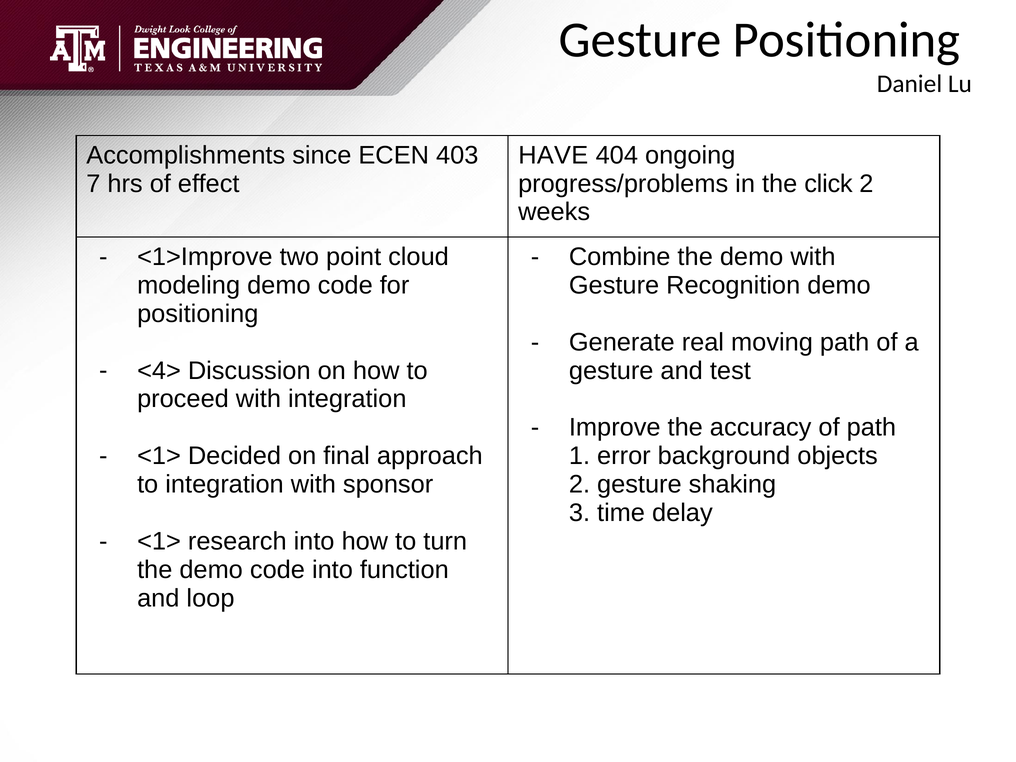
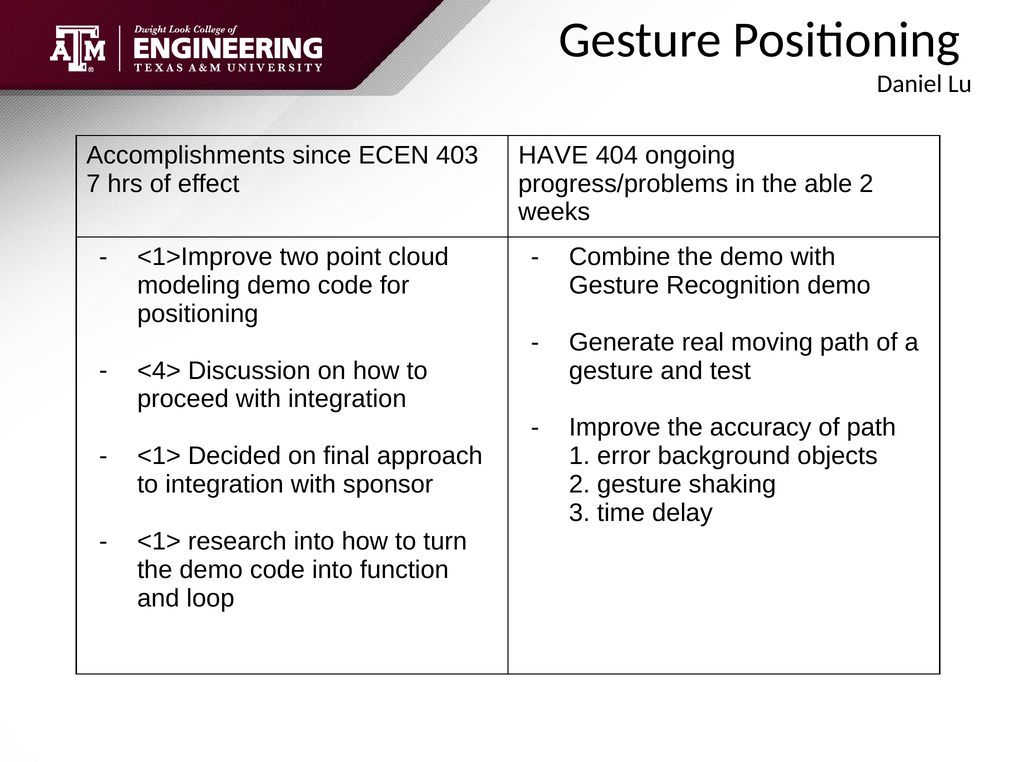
click: click -> able (828, 184)
